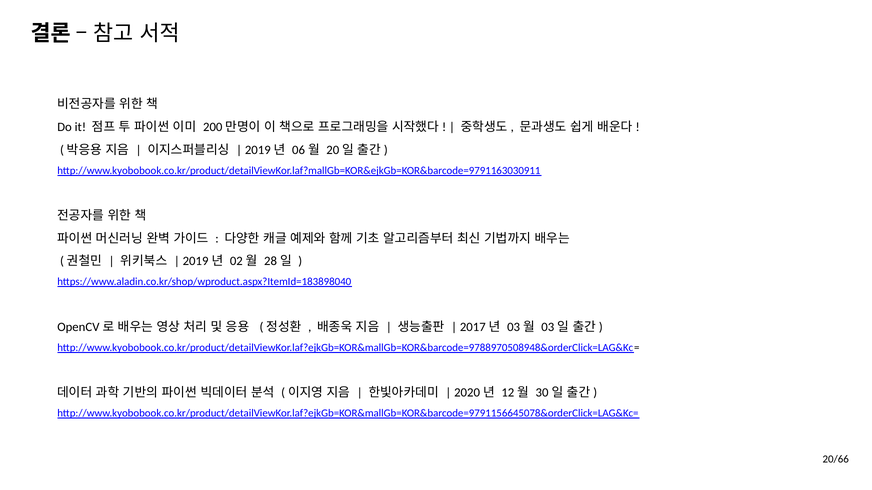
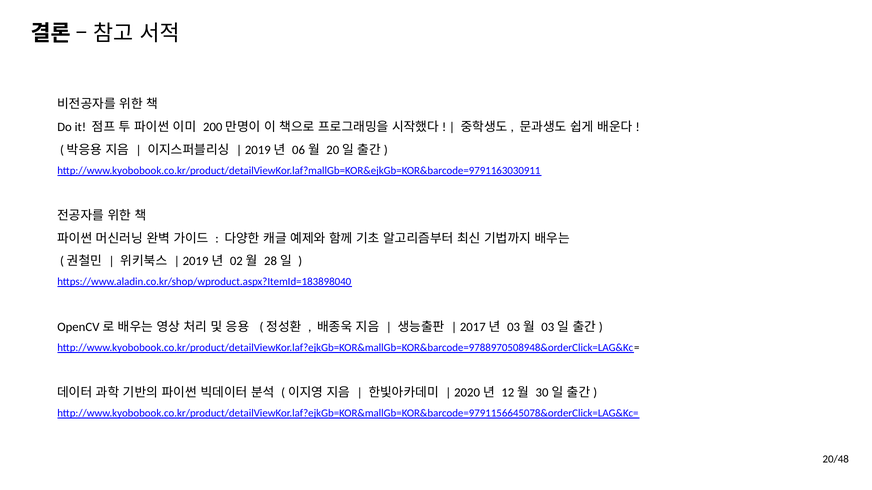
20/66: 20/66 -> 20/48 (836, 460)
